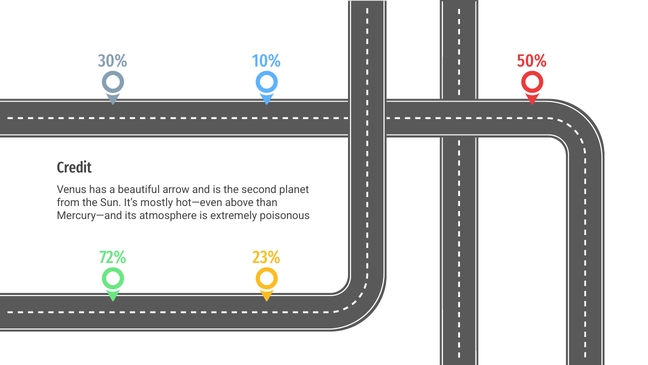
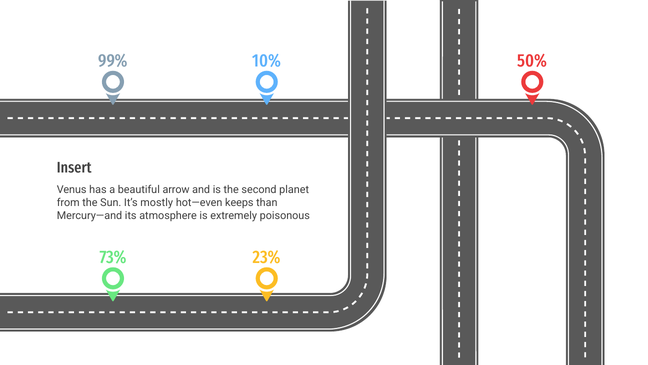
30%: 30% -> 99% (113, 61)
Credit: Credit -> Insert (74, 167)
above: above -> keeps (239, 202)
72%: 72% -> 73% (113, 257)
